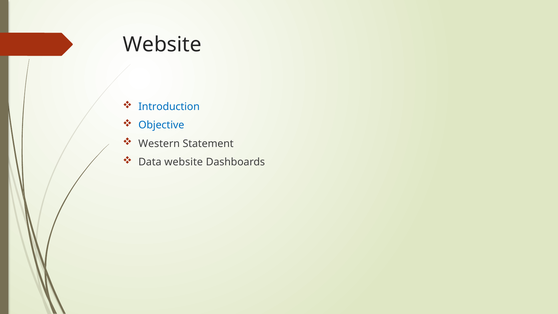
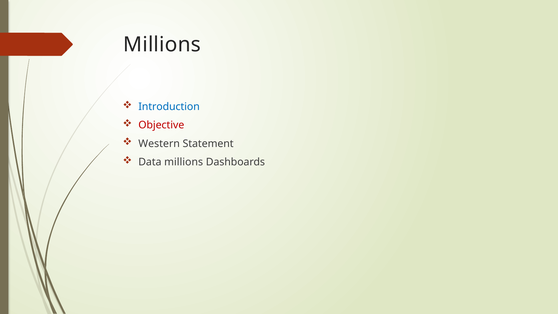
Website: Website -> Millions (162, 45)
Objective colour: blue -> red (161, 125)
Data website: website -> millions (184, 162)
